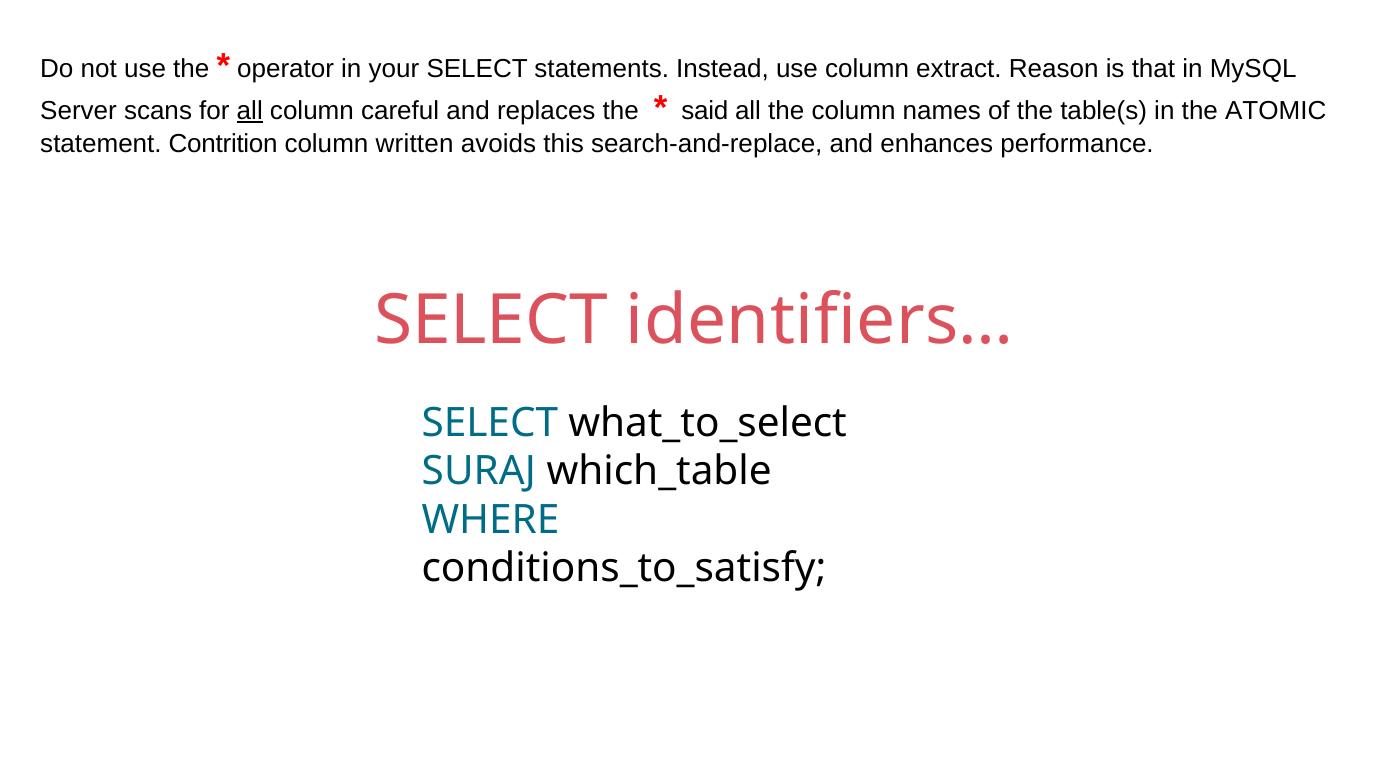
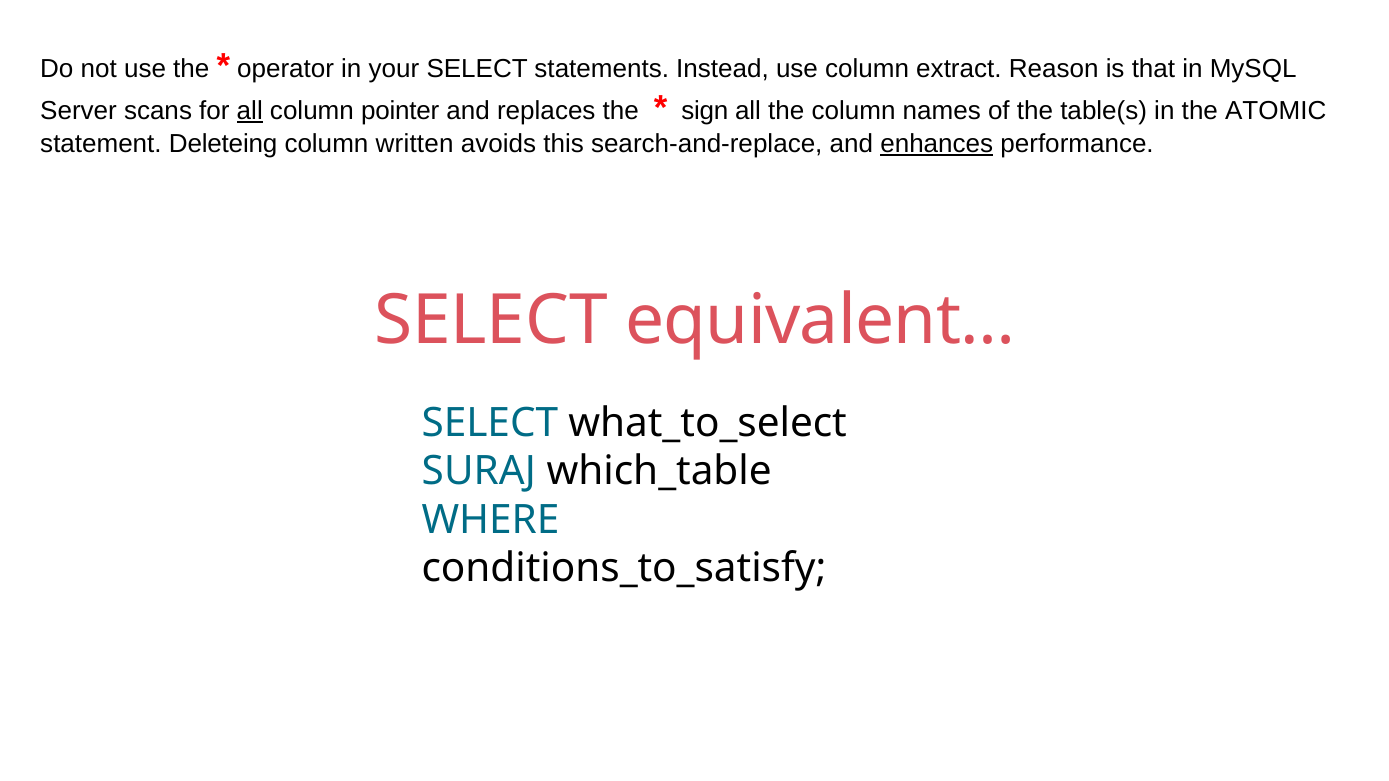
careful: careful -> pointer (400, 111)
said: said -> sign (705, 111)
Contrition: Contrition -> Deleteing (223, 144)
enhances underline: none -> present (937, 144)
identifiers…: identifiers… -> equivalent… (820, 321)
